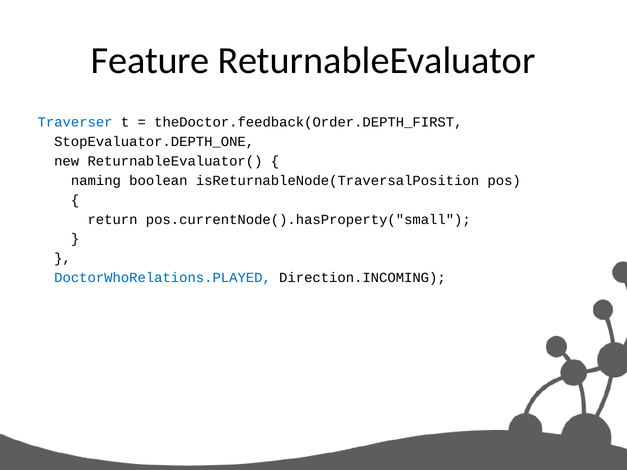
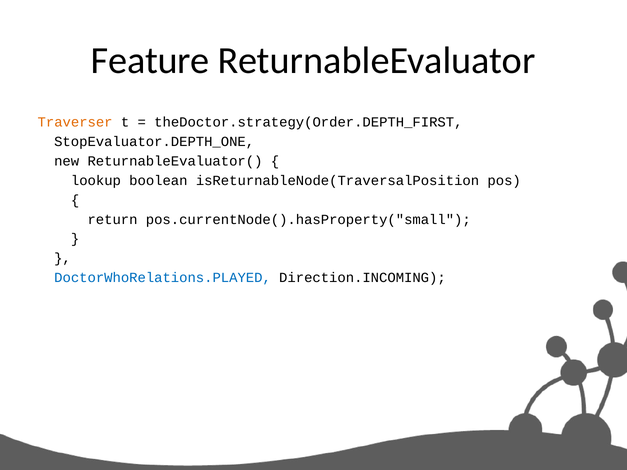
Traverser colour: blue -> orange (75, 122)
theDoctor.feedback(Order.DEPTH_FIRST: theDoctor.feedback(Order.DEPTH_FIRST -> theDoctor.strategy(Order.DEPTH_FIRST (308, 122)
naming: naming -> lookup (96, 181)
